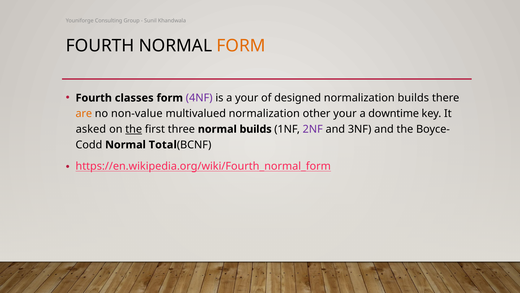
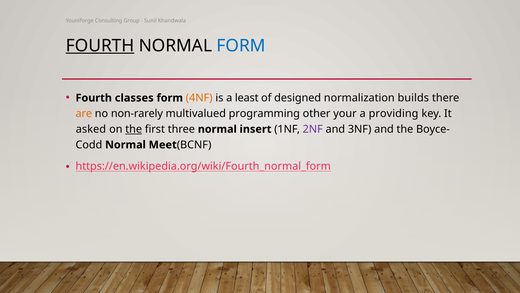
FOURTH underline: none -> present (100, 46)
FORM colour: orange -> blue (241, 46)
4NF colour: purple -> orange (199, 98)
a your: your -> least (247, 98)
non-value: non-value -> non-rarely (137, 113)
multivalued normalization: normalization -> programming (264, 113)
downtime: downtime -> providing (394, 113)
normal builds: builds -> insert (256, 129)
Total: Total -> Meet (163, 145)
